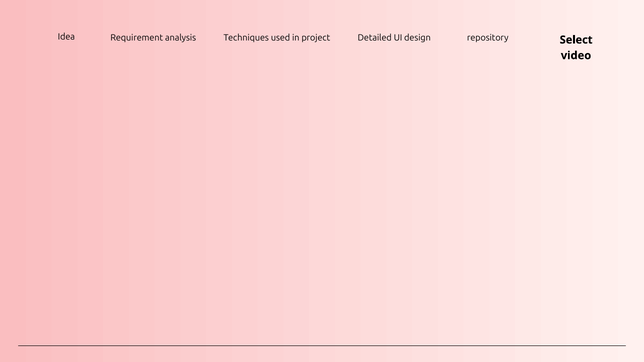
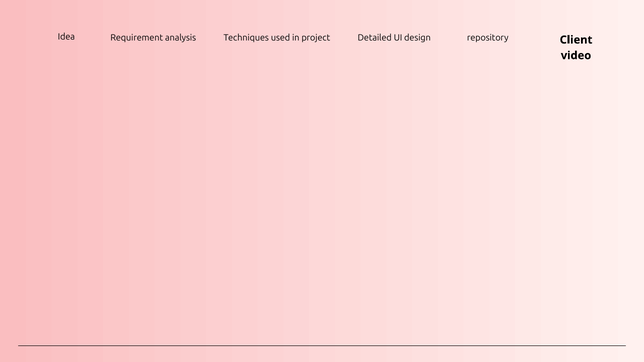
Select: Select -> Client (576, 40)
